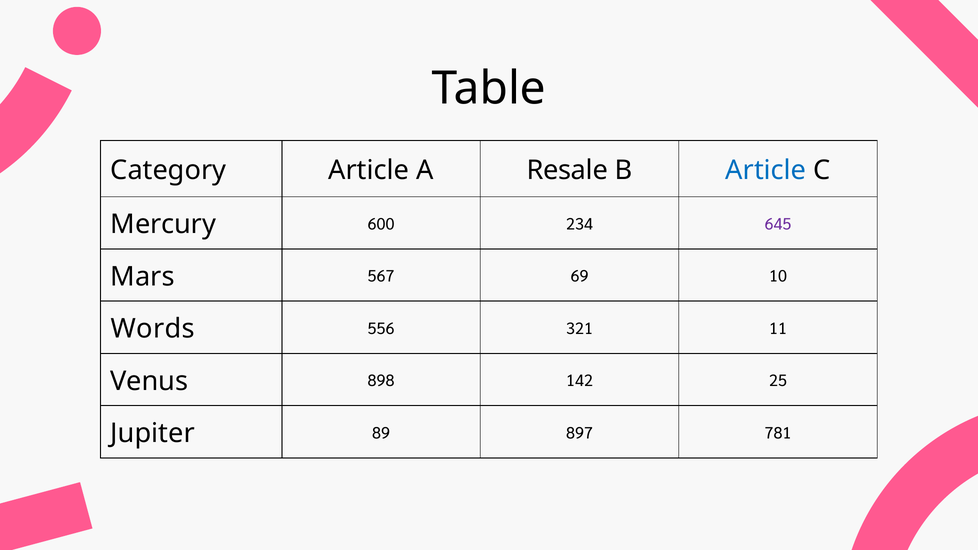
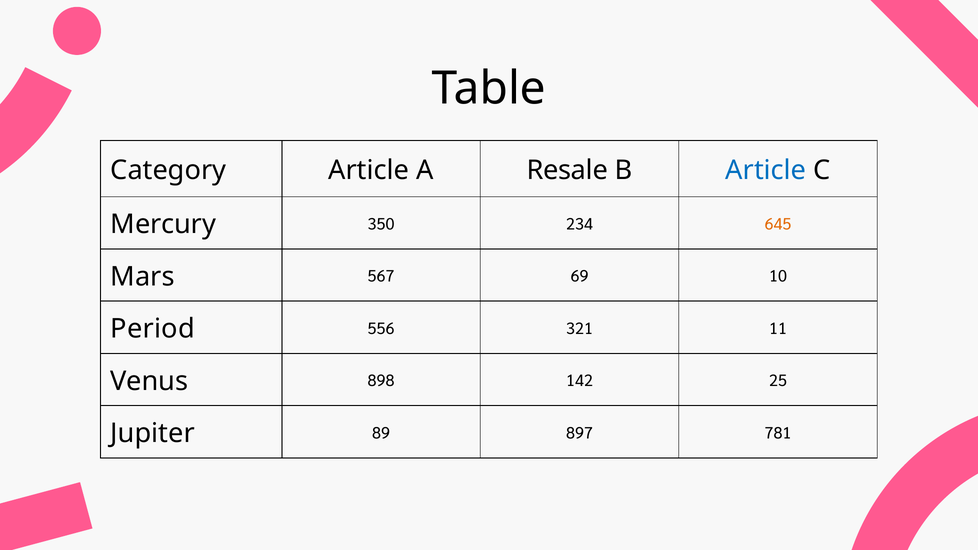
600: 600 -> 350 (381, 224)
645 colour: purple -> orange (778, 224)
Words: Words -> Period (153, 329)
